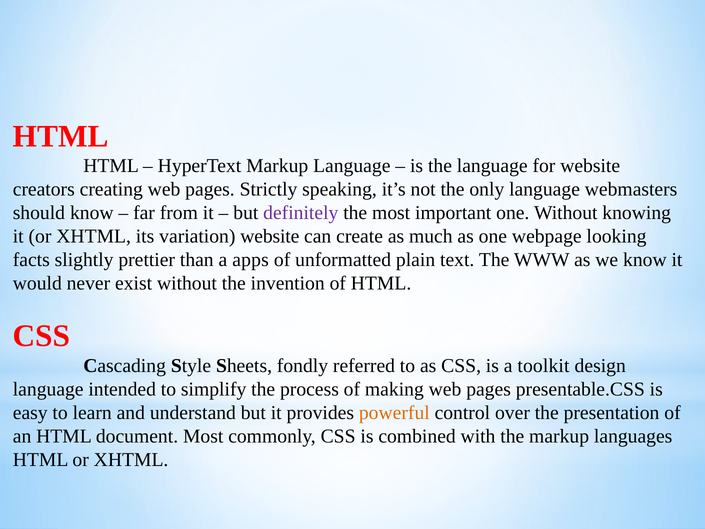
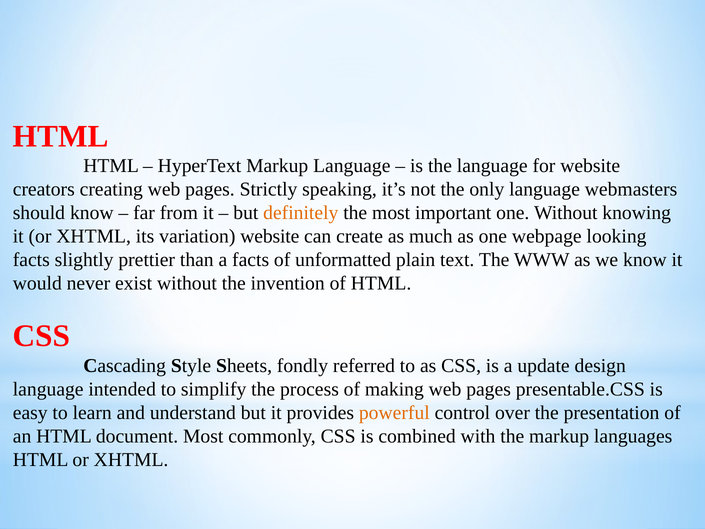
definitely colour: purple -> orange (301, 213)
a apps: apps -> facts (251, 260)
toolkit: toolkit -> update (544, 366)
